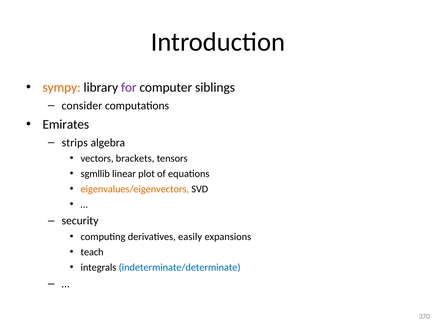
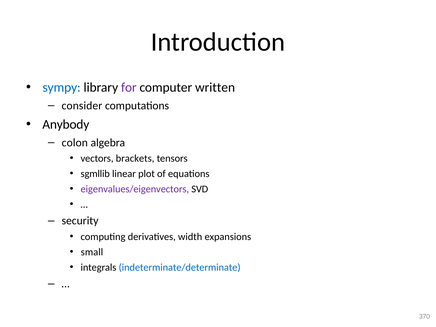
sympy colour: orange -> blue (62, 87)
siblings: siblings -> written (215, 87)
Emirates: Emirates -> Anybody (66, 124)
strips: strips -> colon (75, 143)
eigenvalues/eigenvectors colour: orange -> purple (135, 189)
easily: easily -> width (190, 237)
teach: teach -> small (92, 252)
